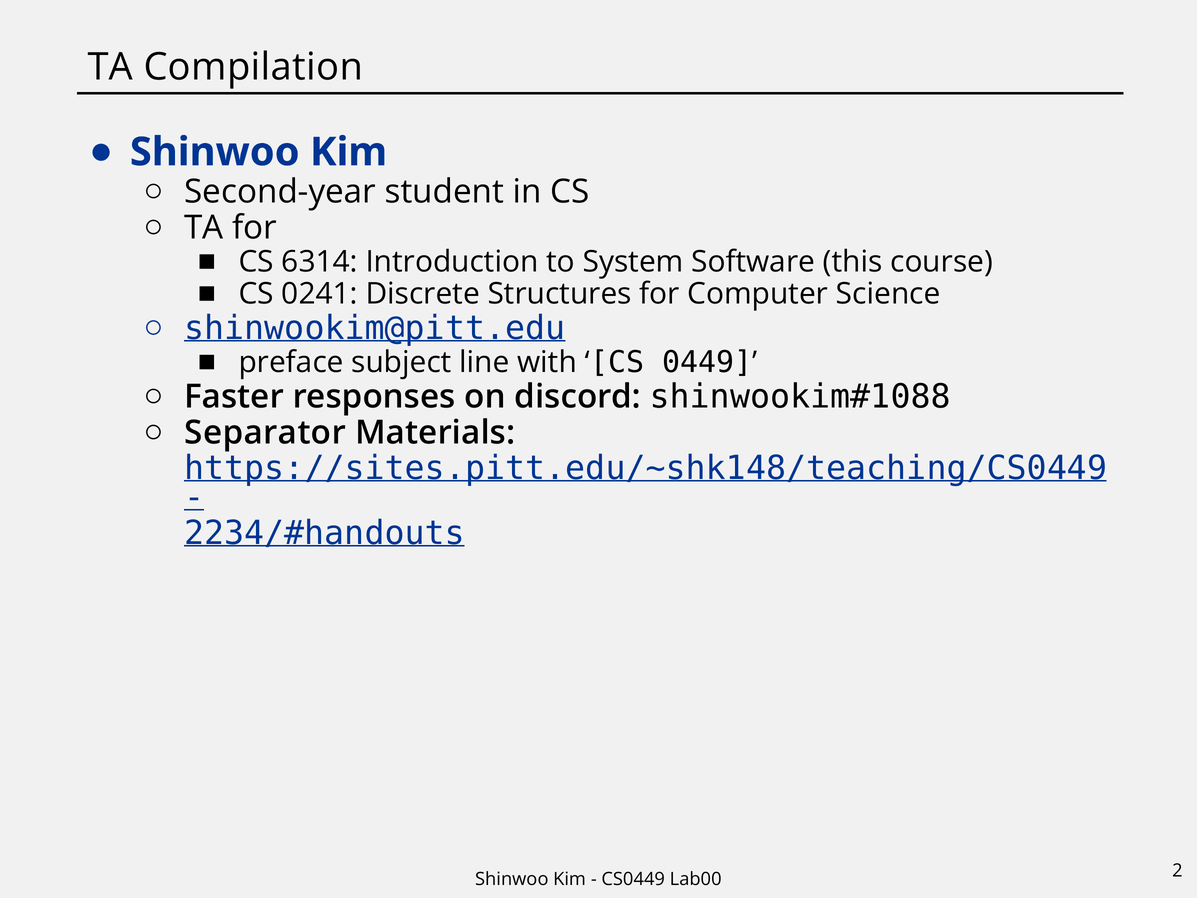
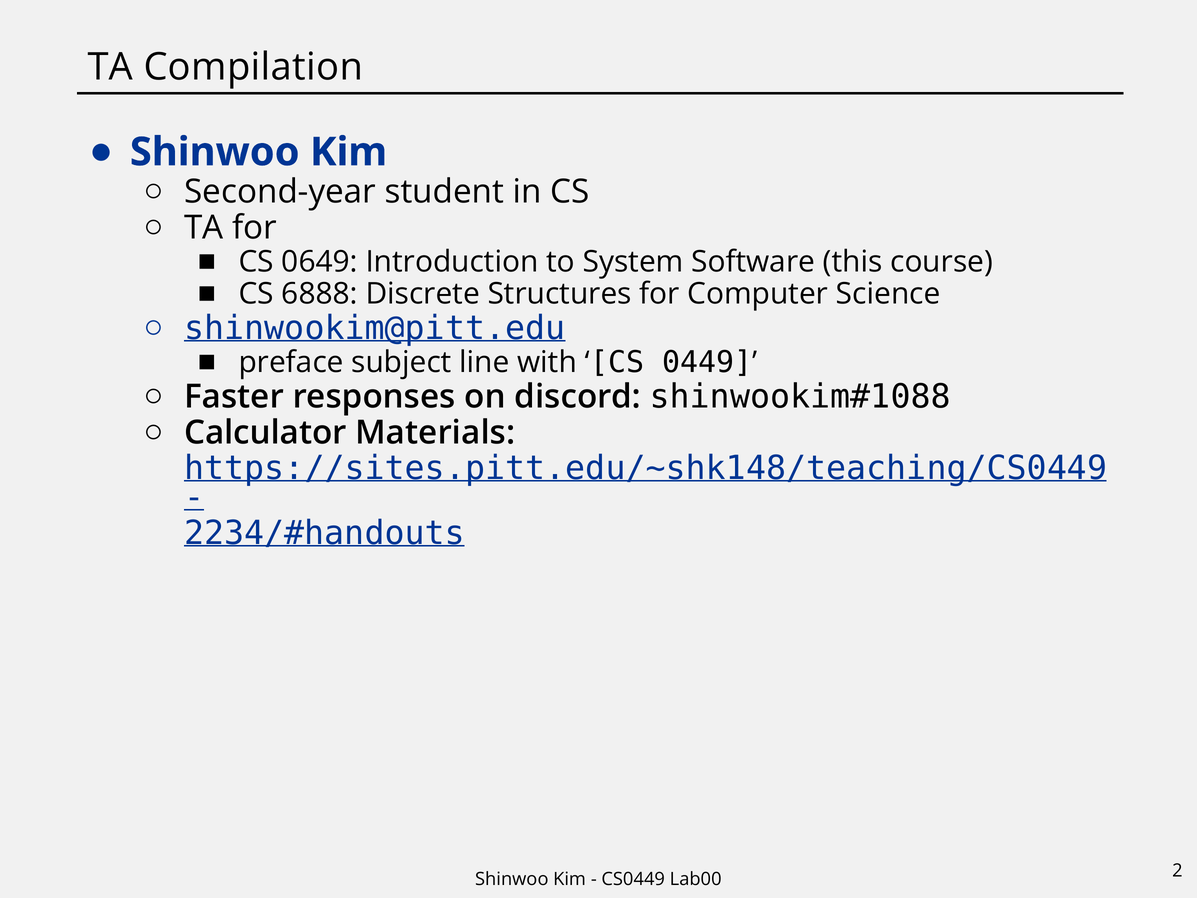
6314: 6314 -> 0649 (320, 262)
0241: 0241 -> 6888 (320, 294)
Separator: Separator -> Calculator (265, 432)
